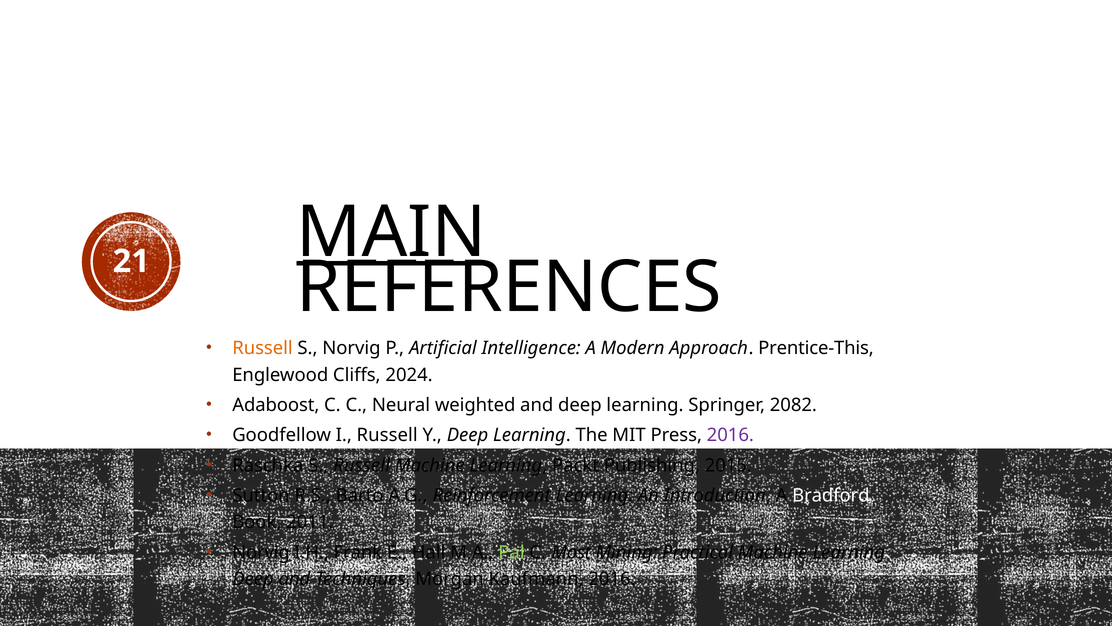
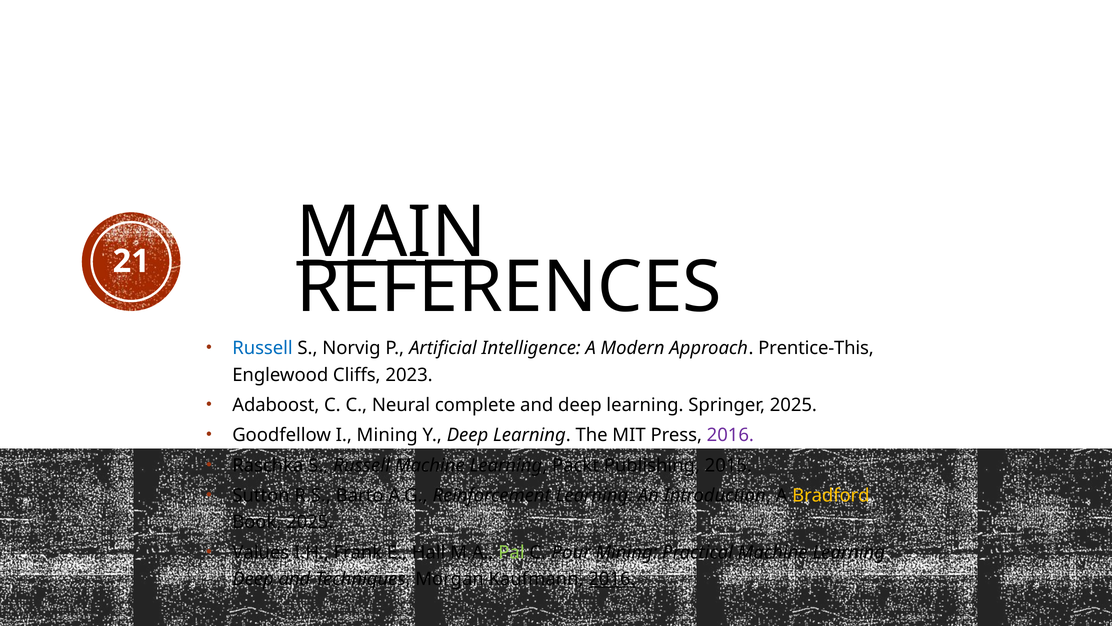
Russell colour: orange -> blue (263, 348)
2024: 2024 -> 2023 (409, 375)
weighted: weighted -> complete (475, 405)
Springer 2082: 2082 -> 2025 (793, 405)
I Russell: Russell -> Mining (387, 435)
Bradford colour: white -> yellow (831, 495)
Book 2011: 2011 -> 2025 (310, 522)
Norvig: Norvig -> Values (261, 552)
Most: Most -> Pour (571, 552)
2016 underline: none -> present (612, 579)
